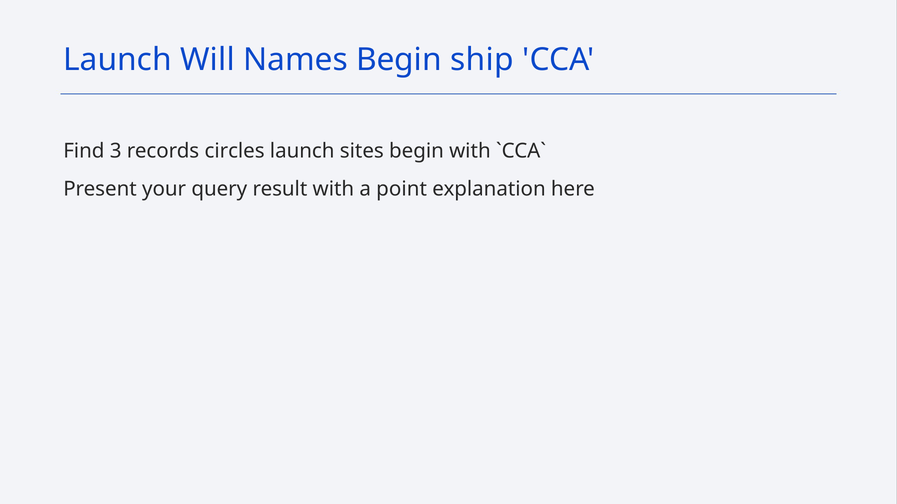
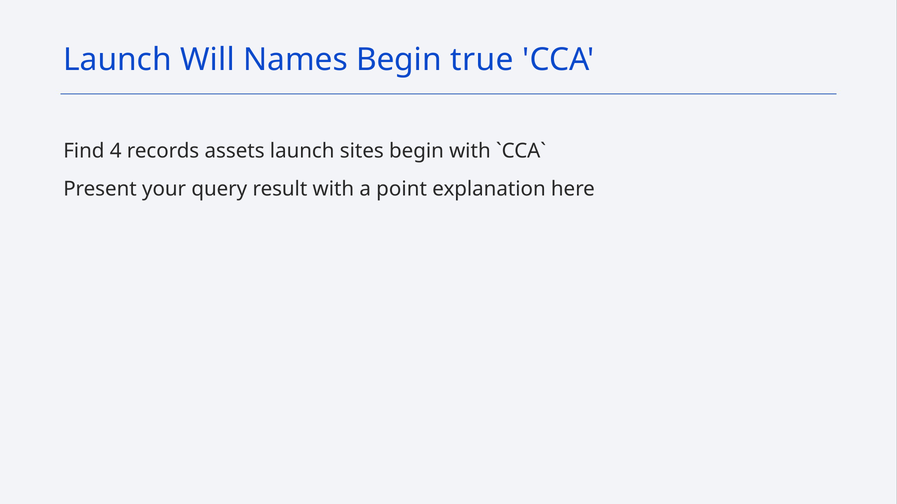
ship: ship -> true (482, 60)
3: 3 -> 4 (116, 151)
circles: circles -> assets (235, 151)
